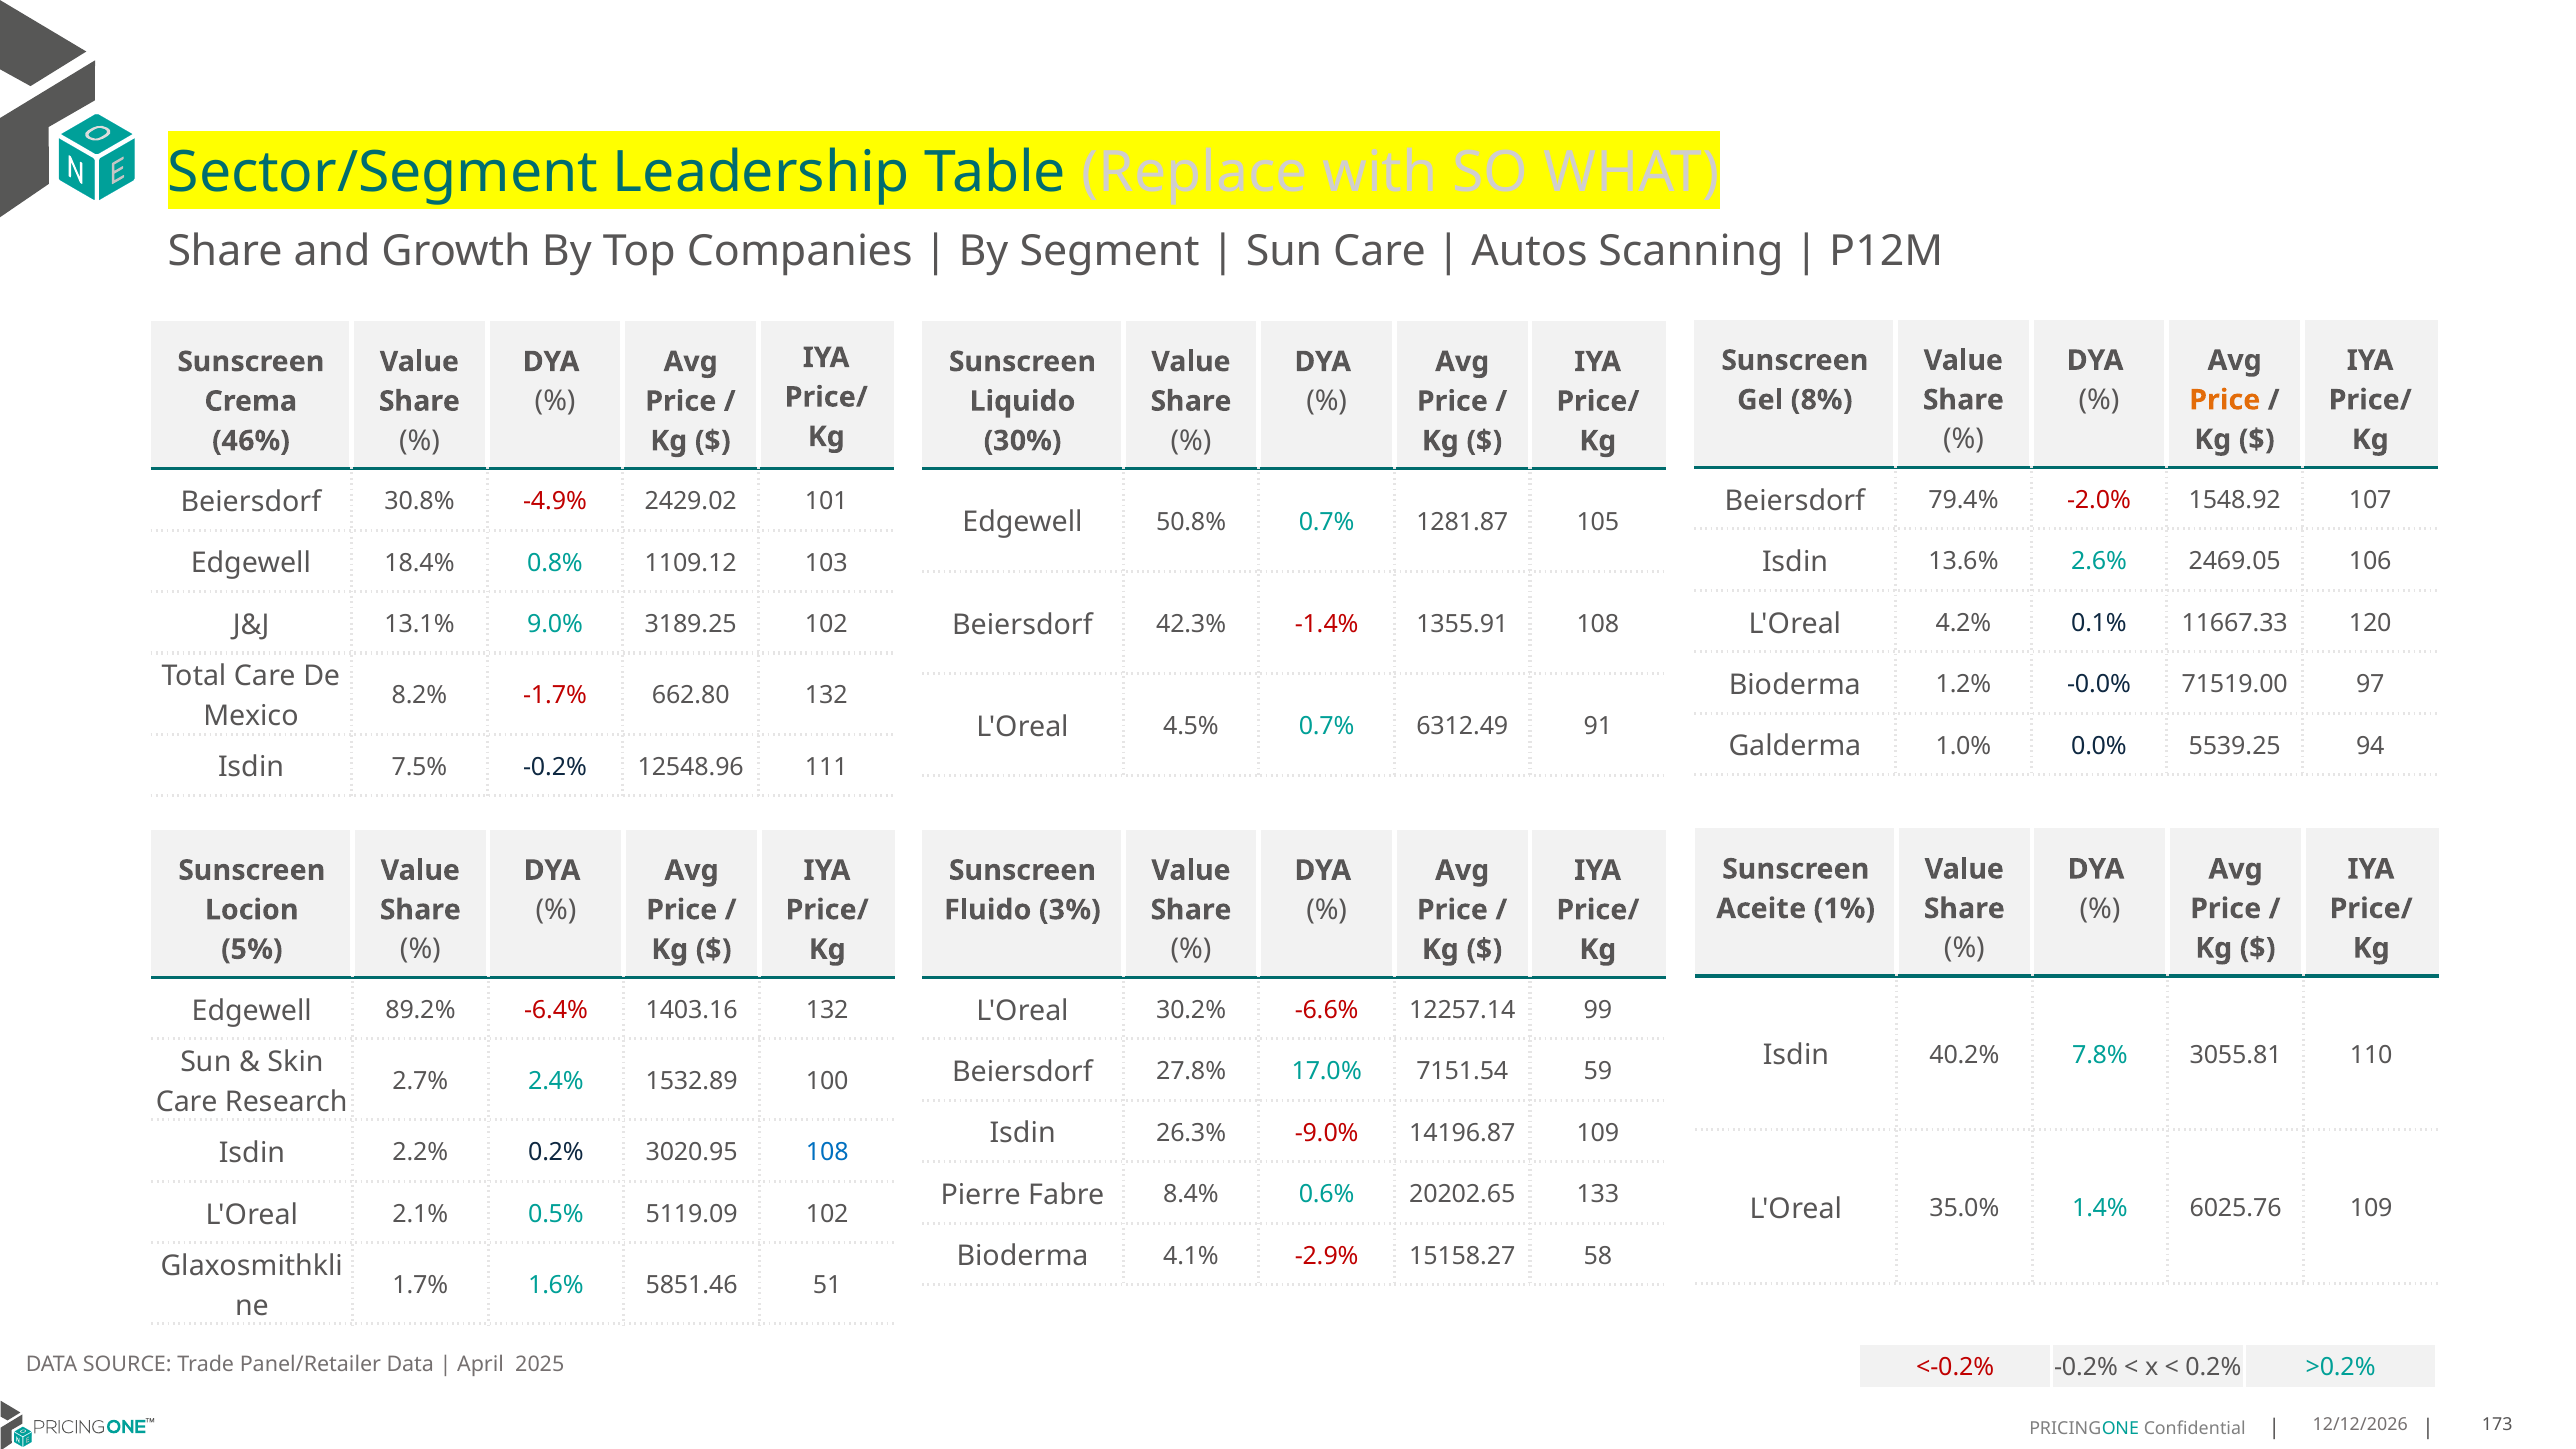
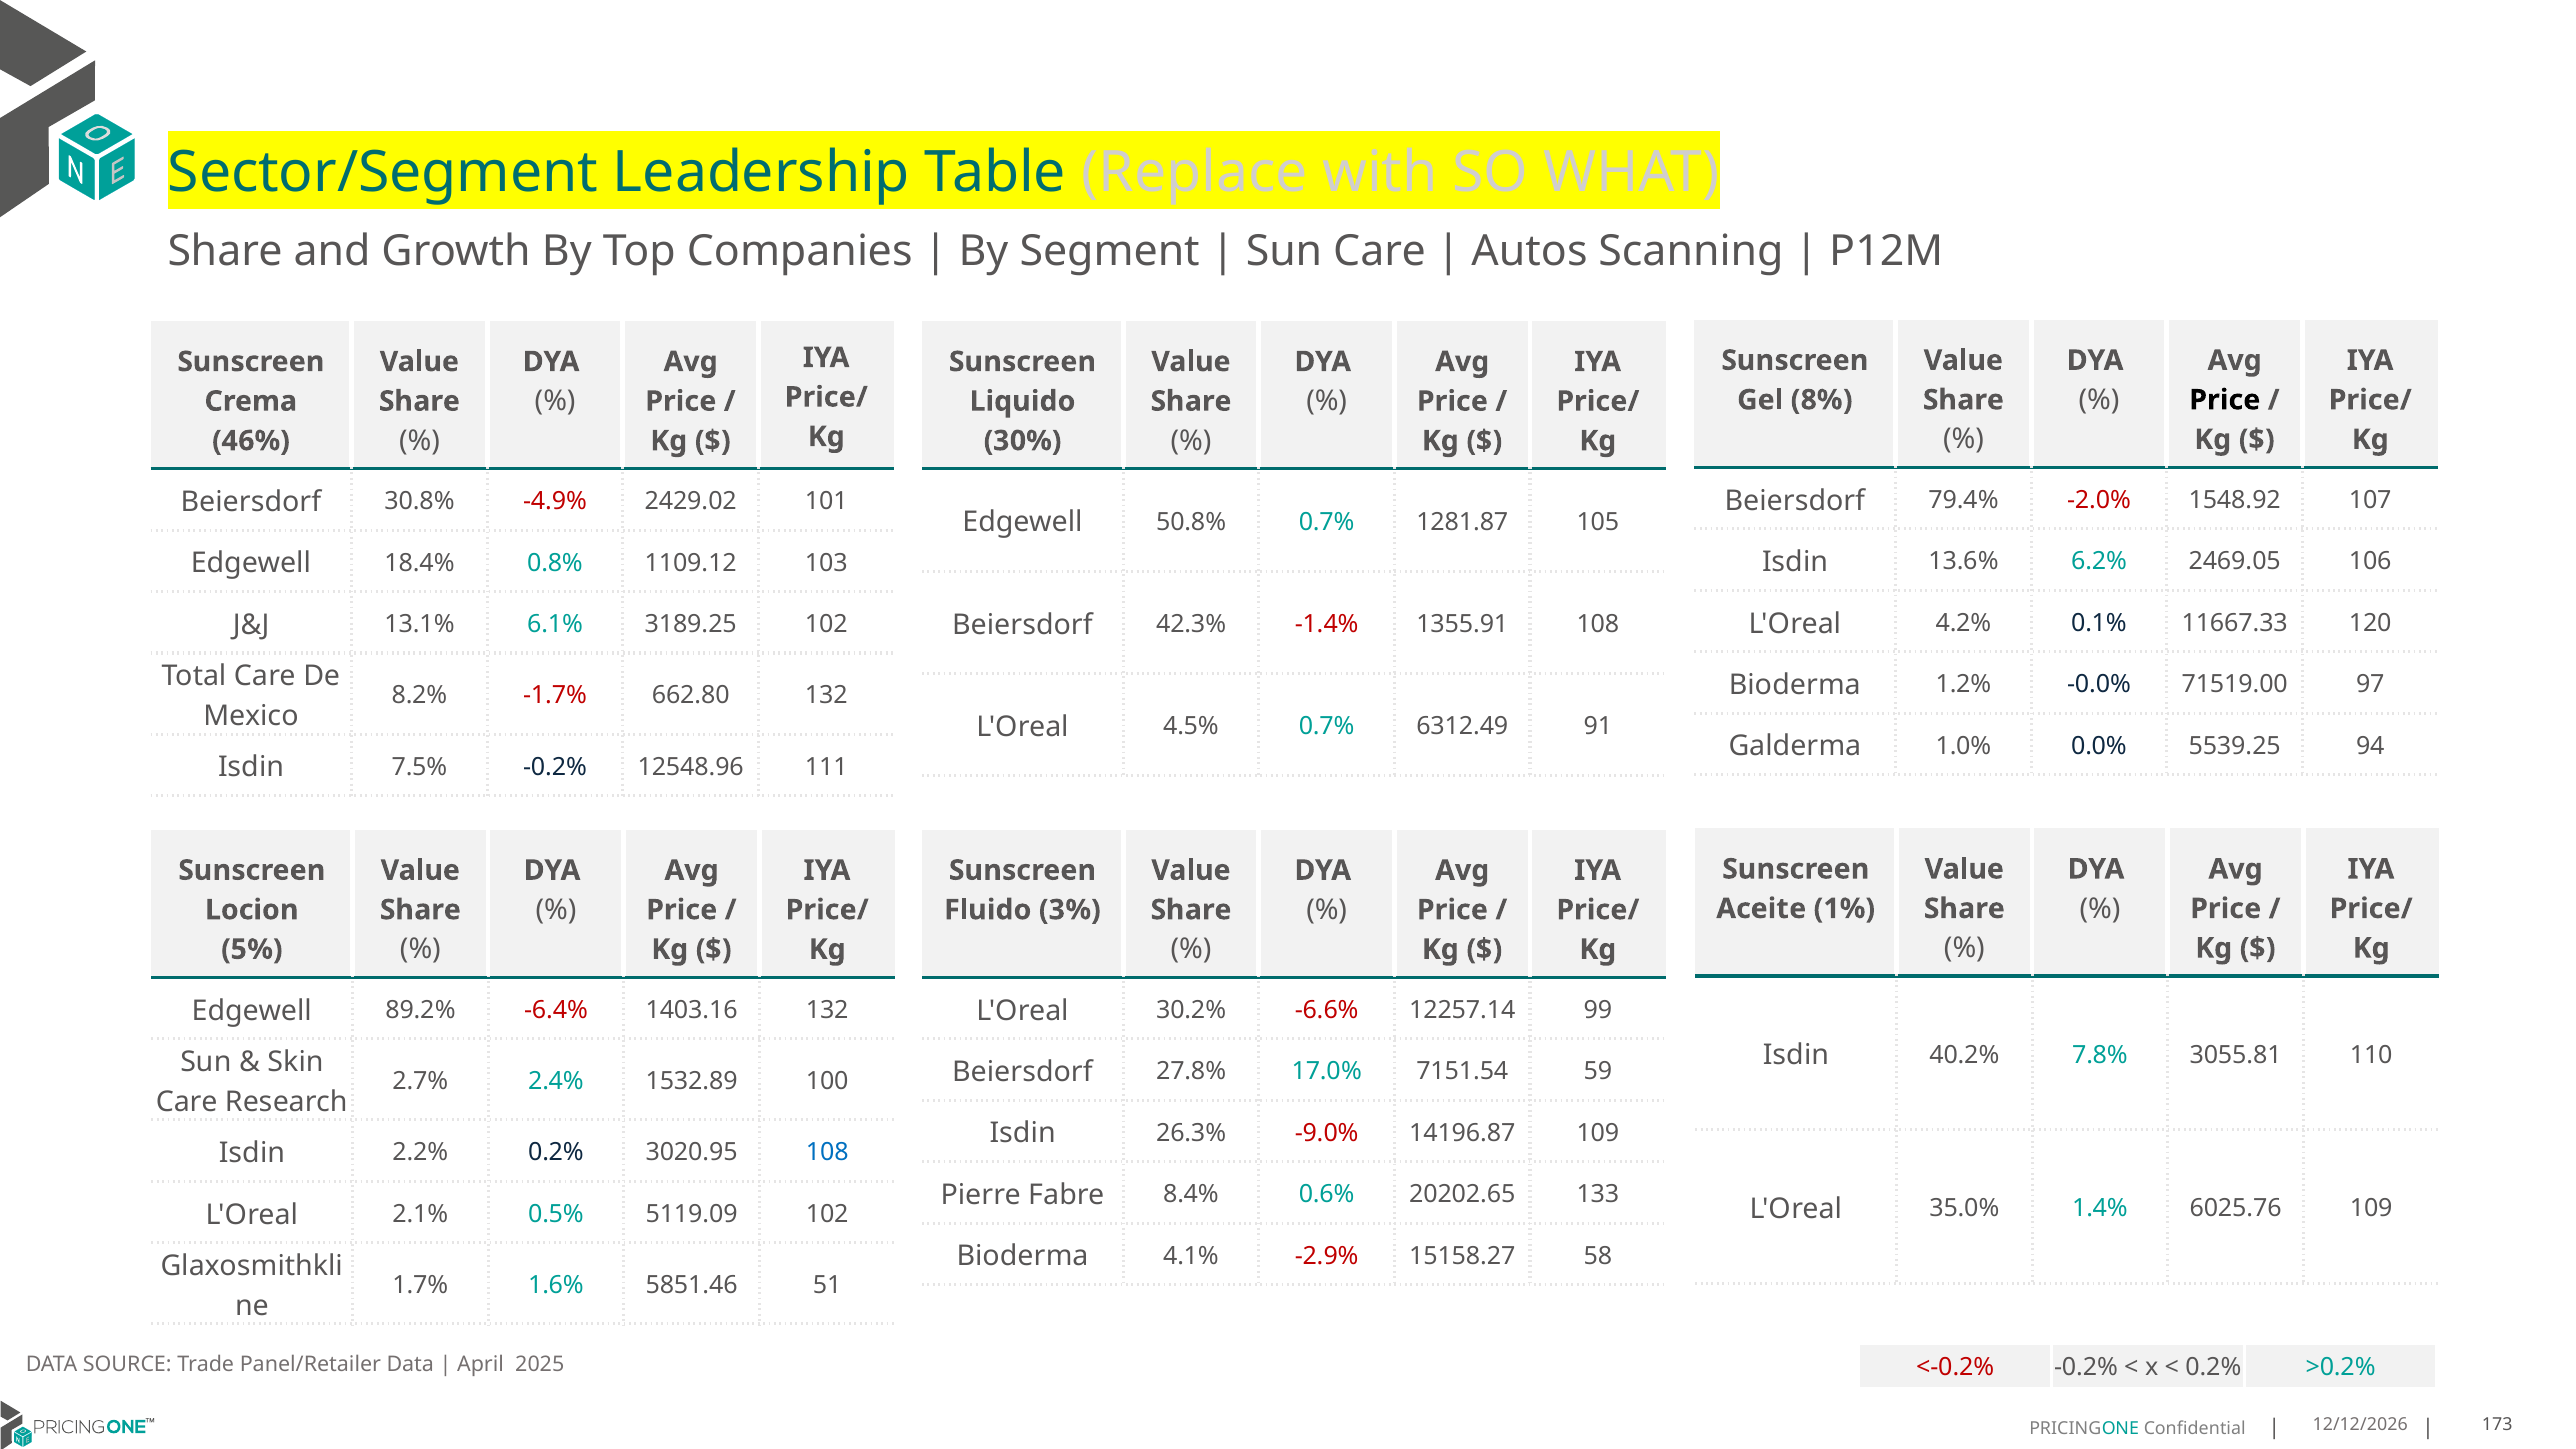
Price colour: orange -> black (2225, 400)
2.6%: 2.6% -> 6.2% (2099, 561)
9.0%: 9.0% -> 6.1% (555, 624)
